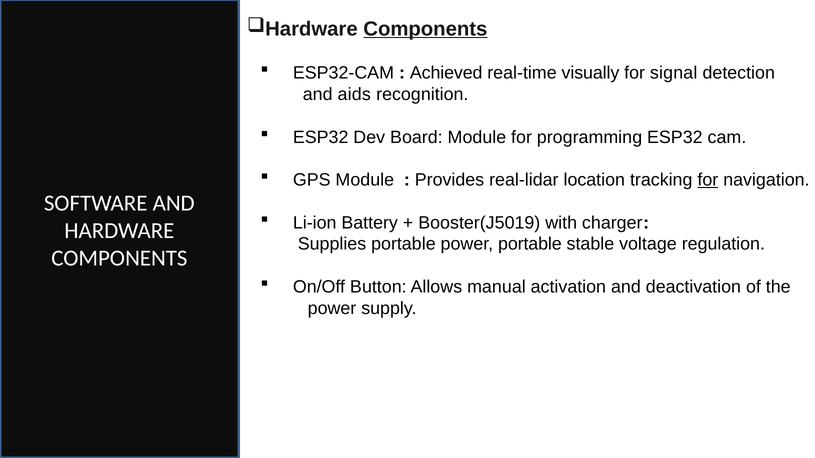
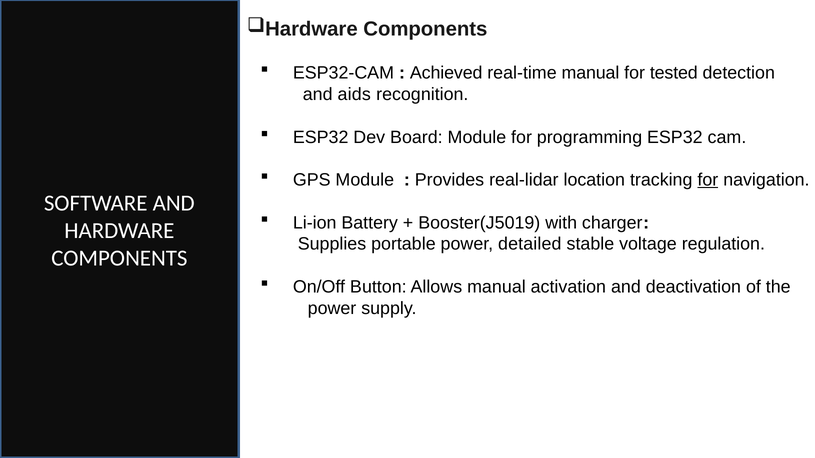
Components underline: present -> none (425, 29)
real-time visually: visually -> manual (590, 73)
signal: signal -> tested (674, 73)
power portable: portable -> detailed (530, 244)
